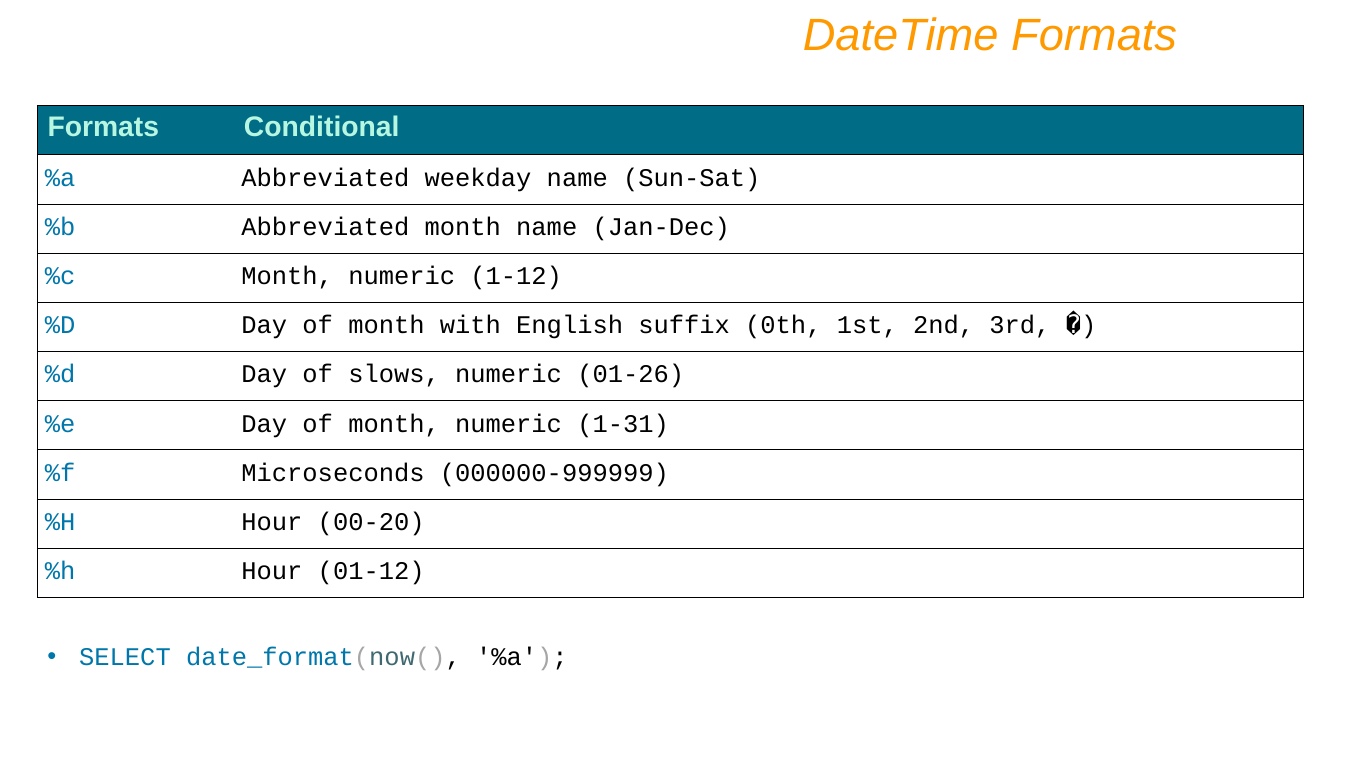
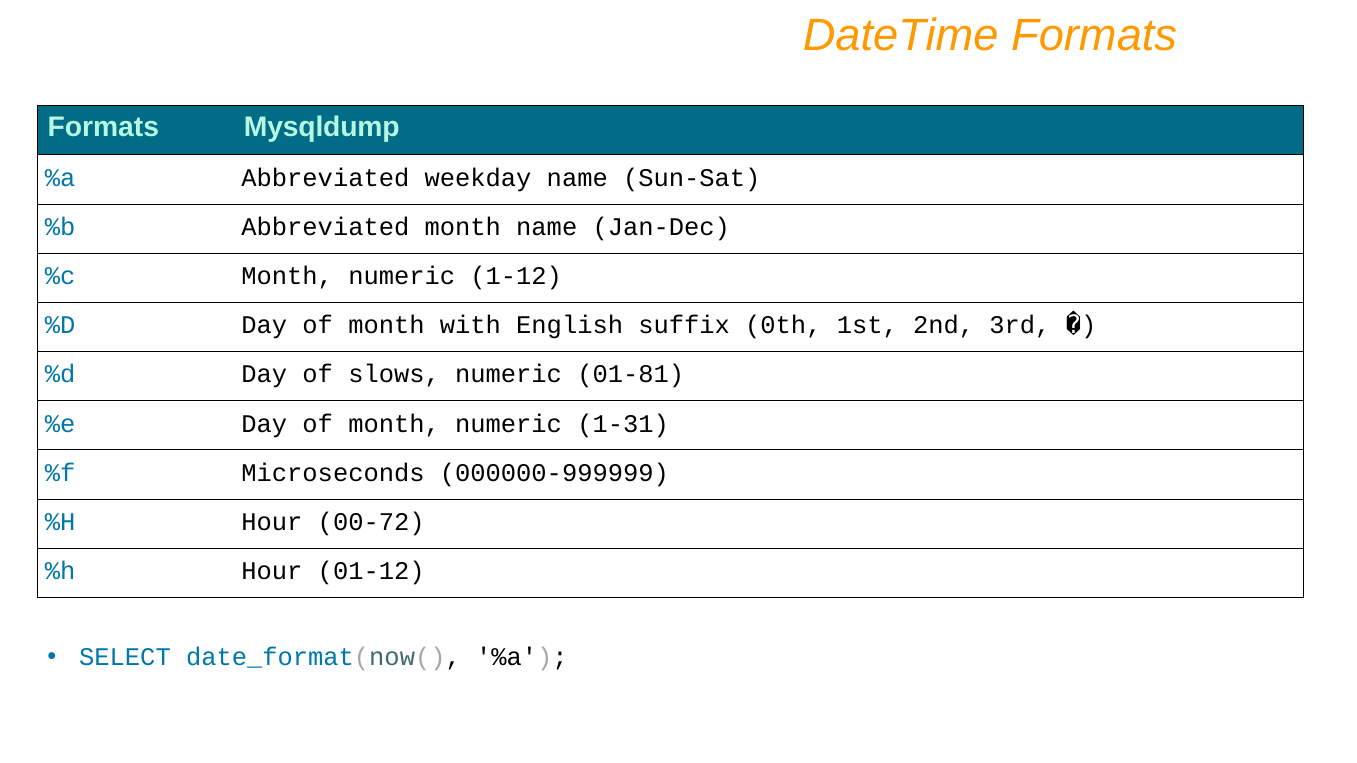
Conditional: Conditional -> Mysqldump (322, 127)
01-26: 01-26 -> 01-81 (631, 375)
00-20: 00-20 -> 00-72 (371, 522)
